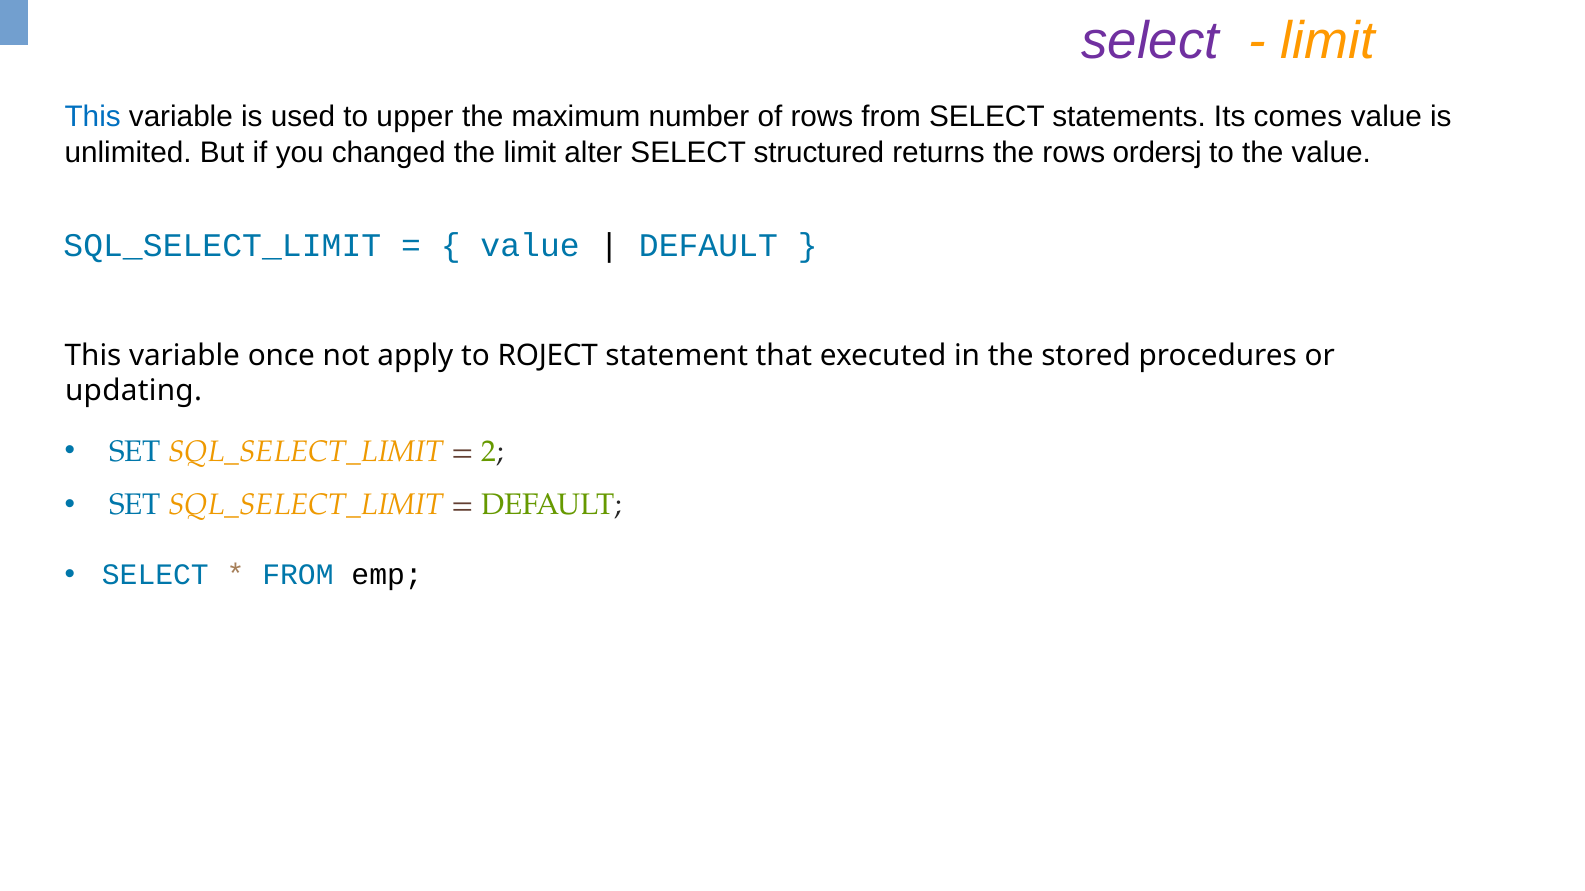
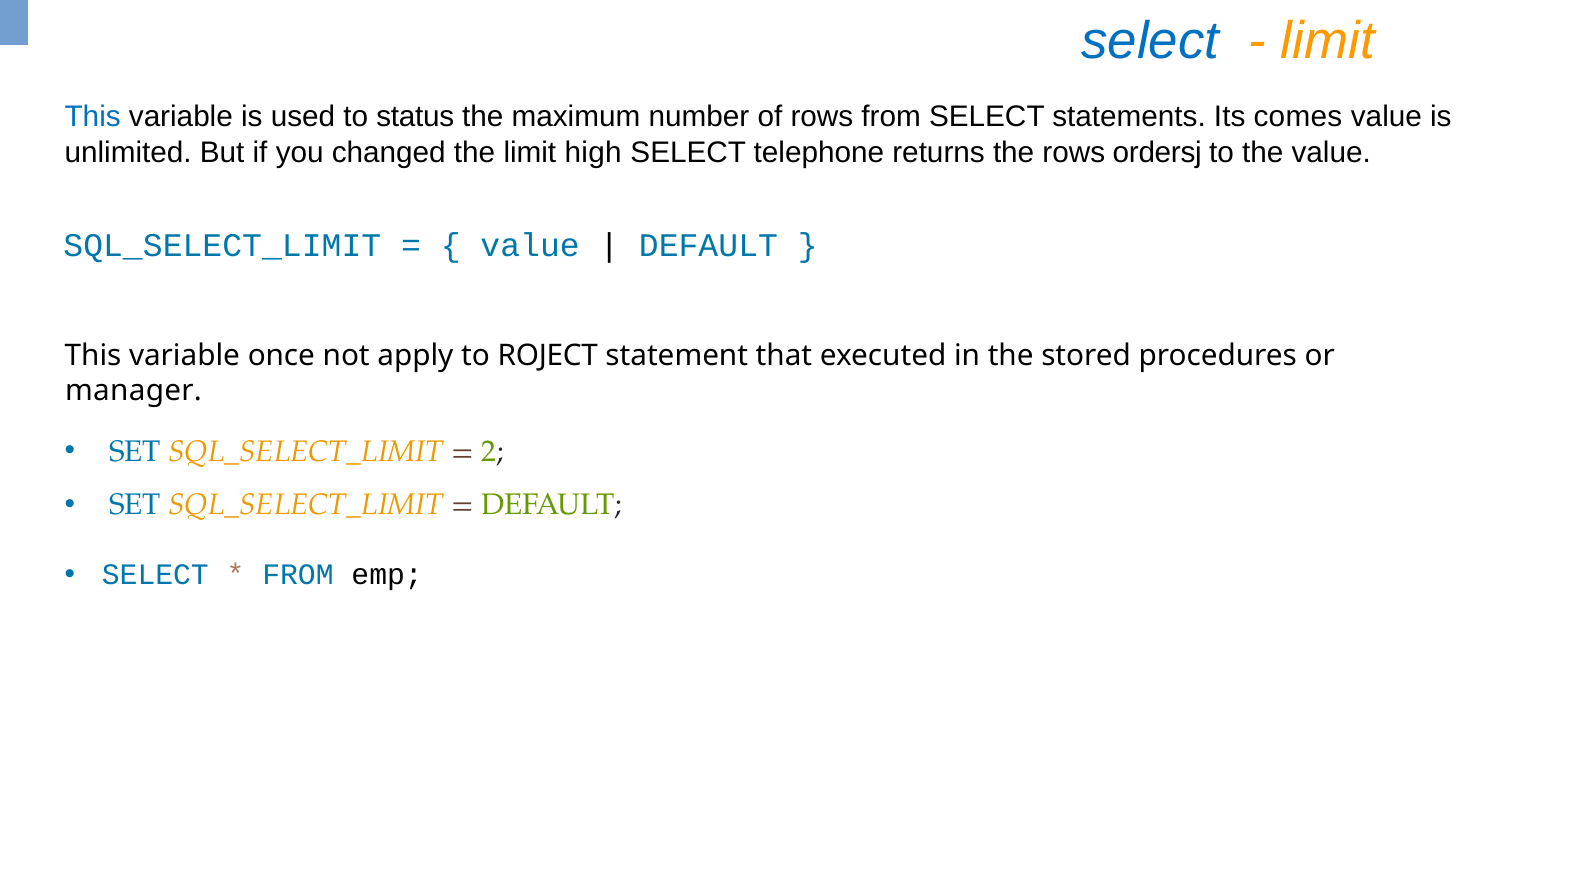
select colour: purple -> blue (1150, 41)
upper: upper -> status (415, 117)
alter: alter -> high (593, 153)
structured: structured -> telephone (819, 153)
updating: updating -> manager (134, 391)
